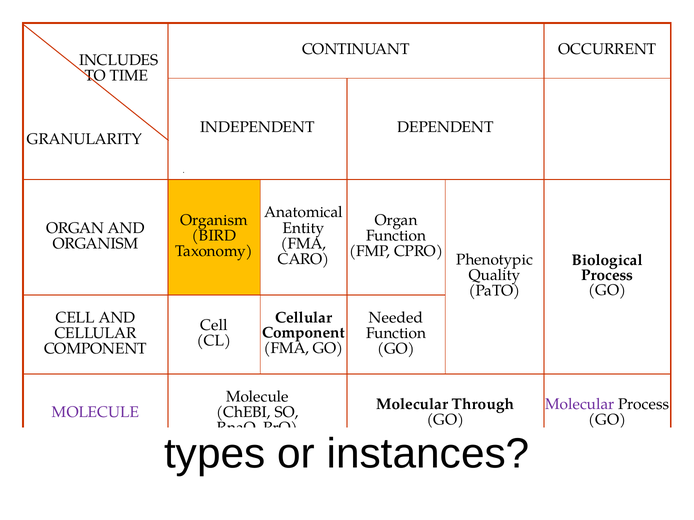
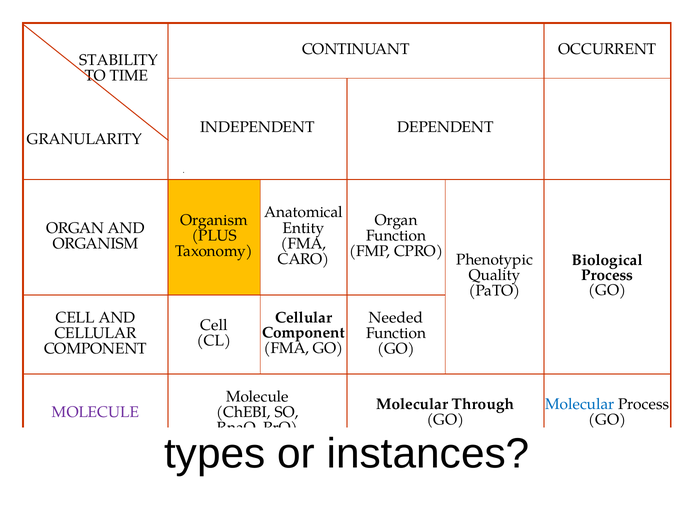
INCLUDES: INCLUDES -> STABILITY (119, 60)
BIRD: BIRD -> PLUS (214, 236)
Molecular colour: purple -> blue (580, 405)
